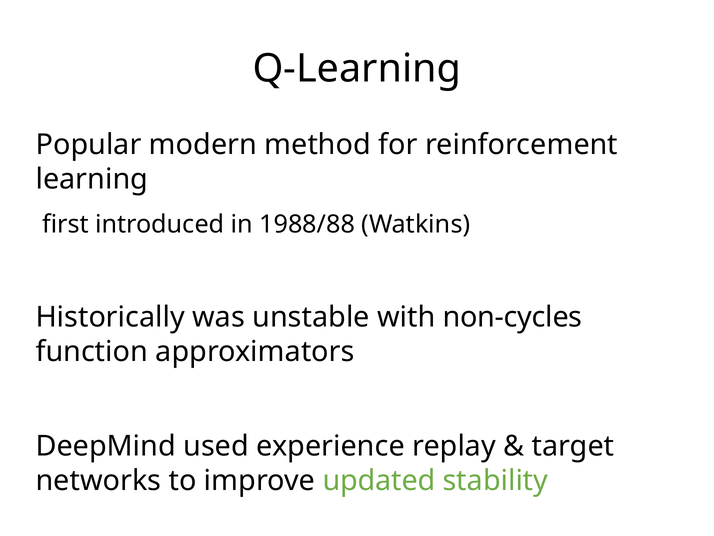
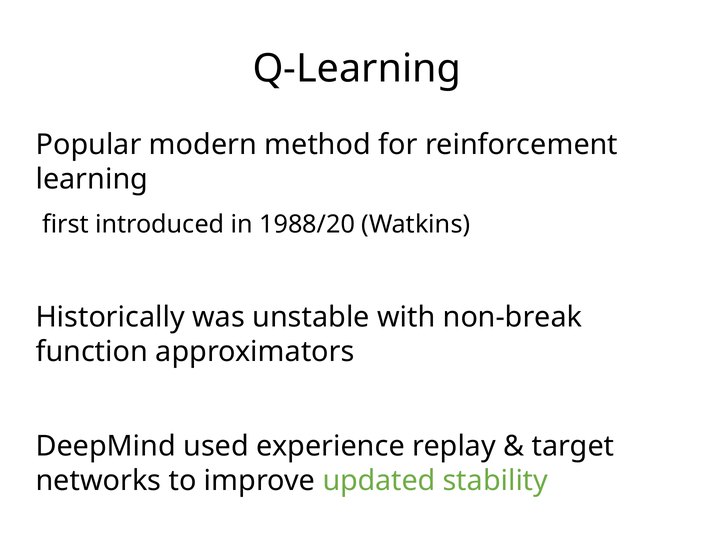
1988/88: 1988/88 -> 1988/20 (307, 224)
non-cycles: non-cycles -> non-break (512, 317)
